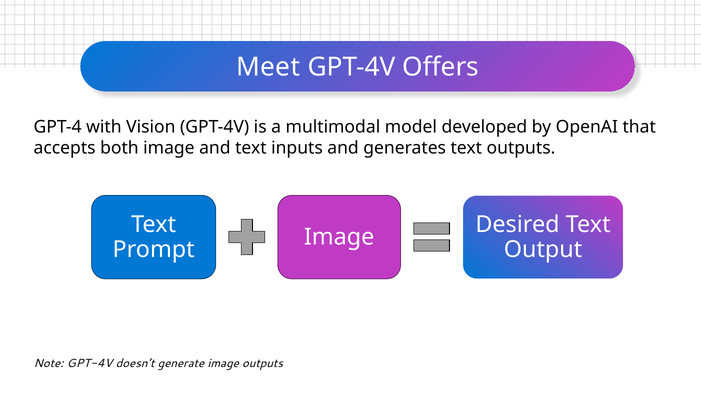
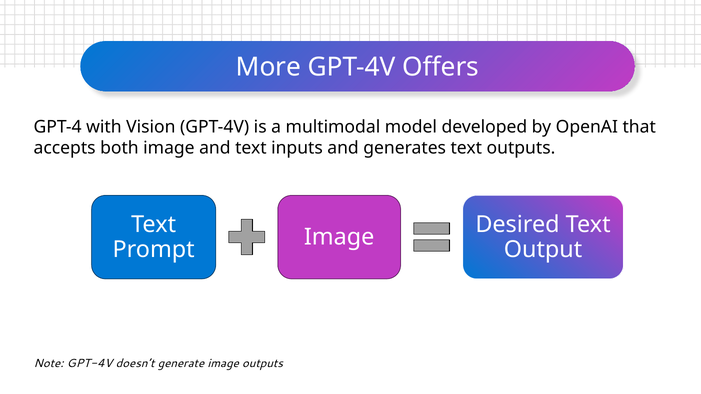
Meet: Meet -> More (268, 67)
